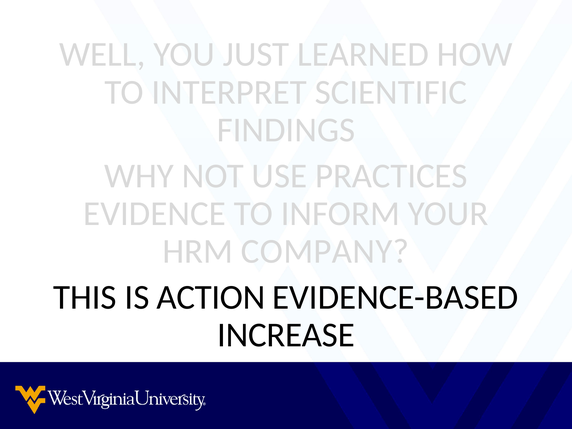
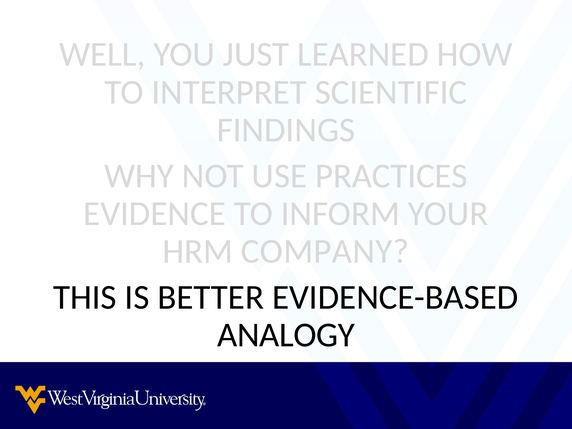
ACTION: ACTION -> BETTER (211, 297)
INCREASE: INCREASE -> ANALOGY (286, 335)
